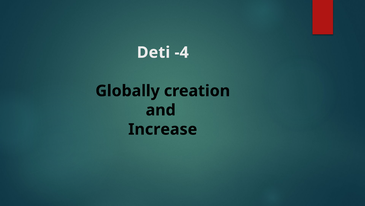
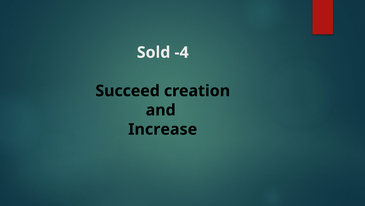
Deti: Deti -> Sold (154, 52)
Globally: Globally -> Succeed (128, 91)
